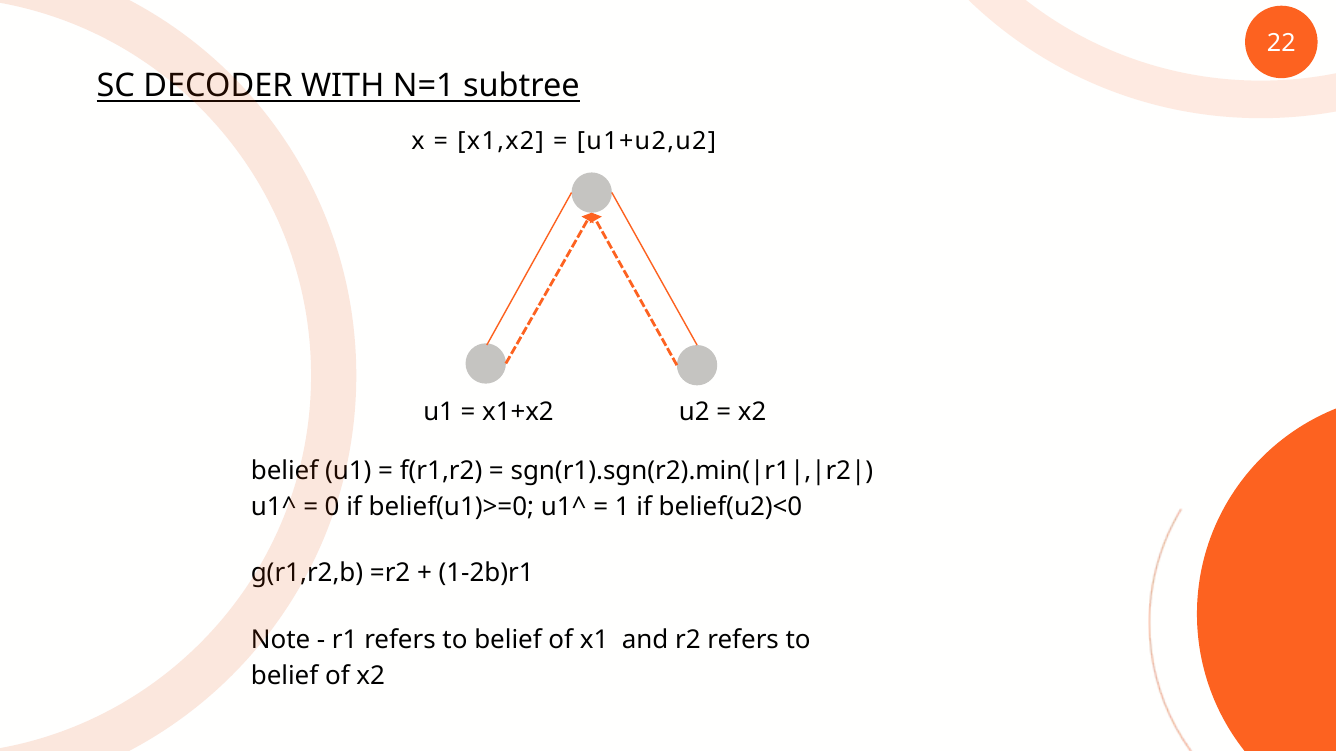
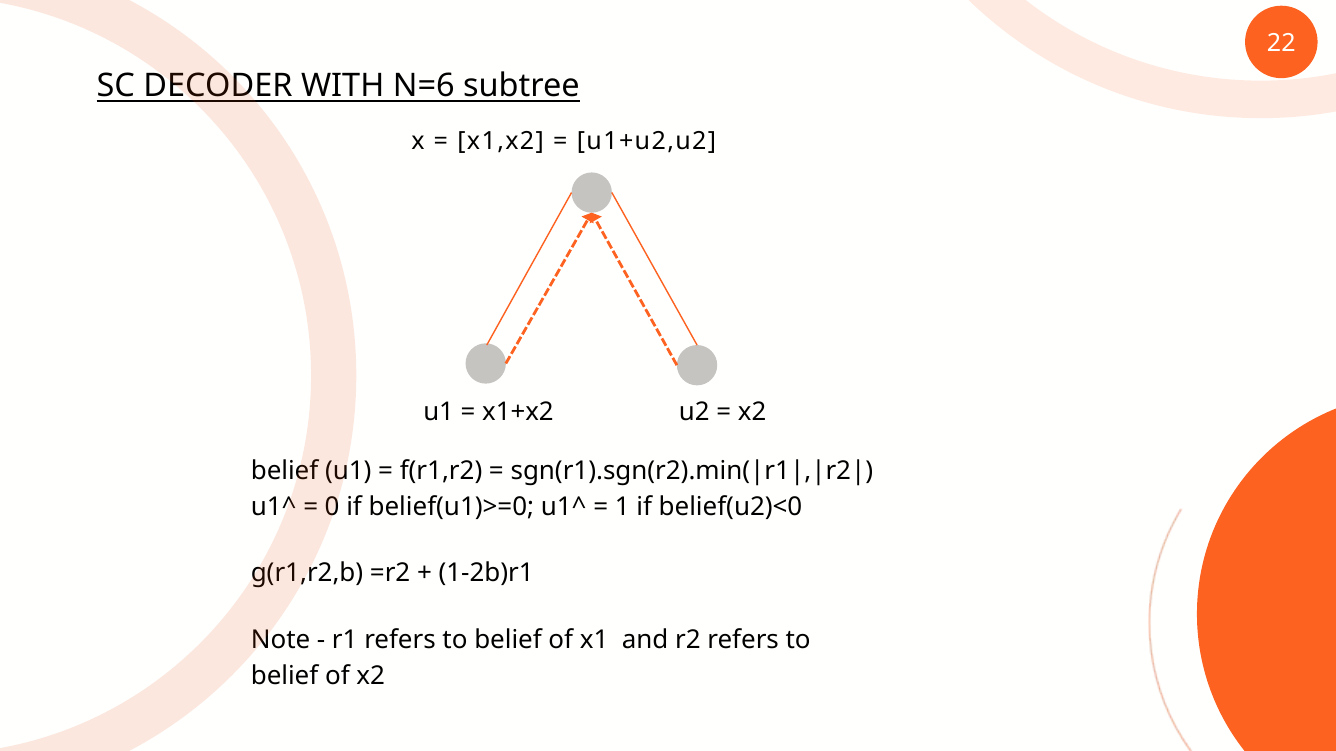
N=1: N=1 -> N=6 (424, 86)
